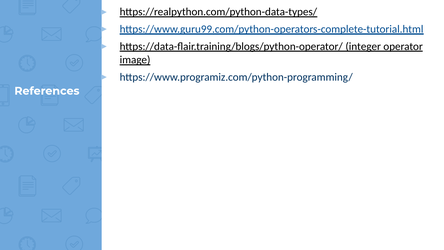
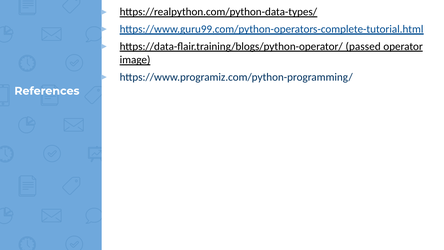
integer: integer -> passed (363, 46)
